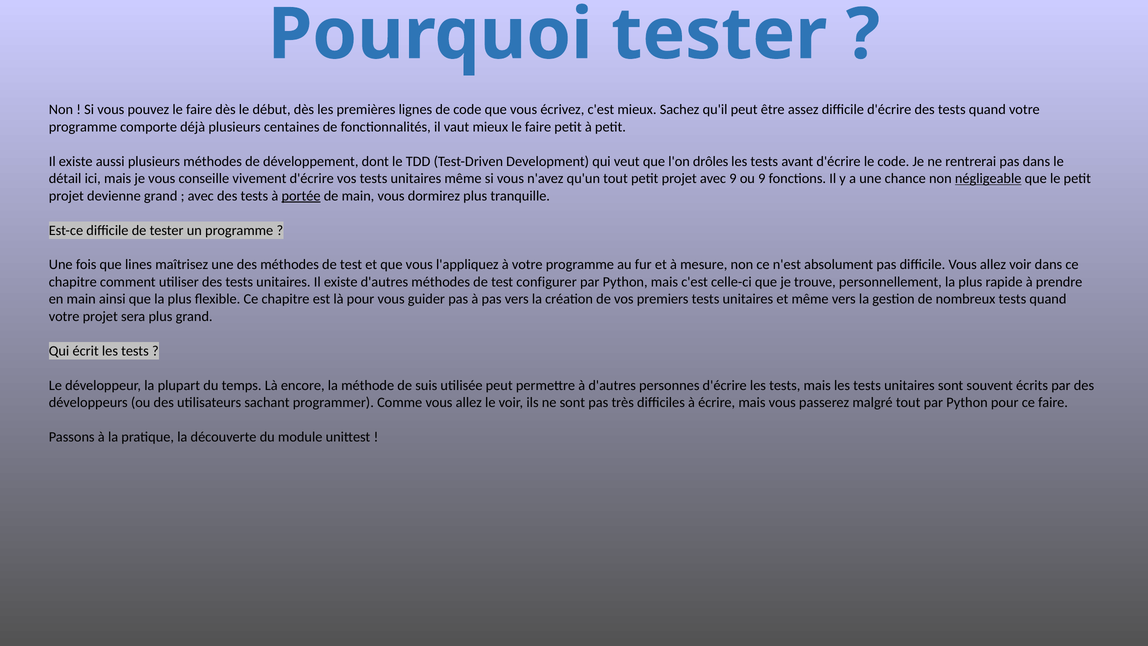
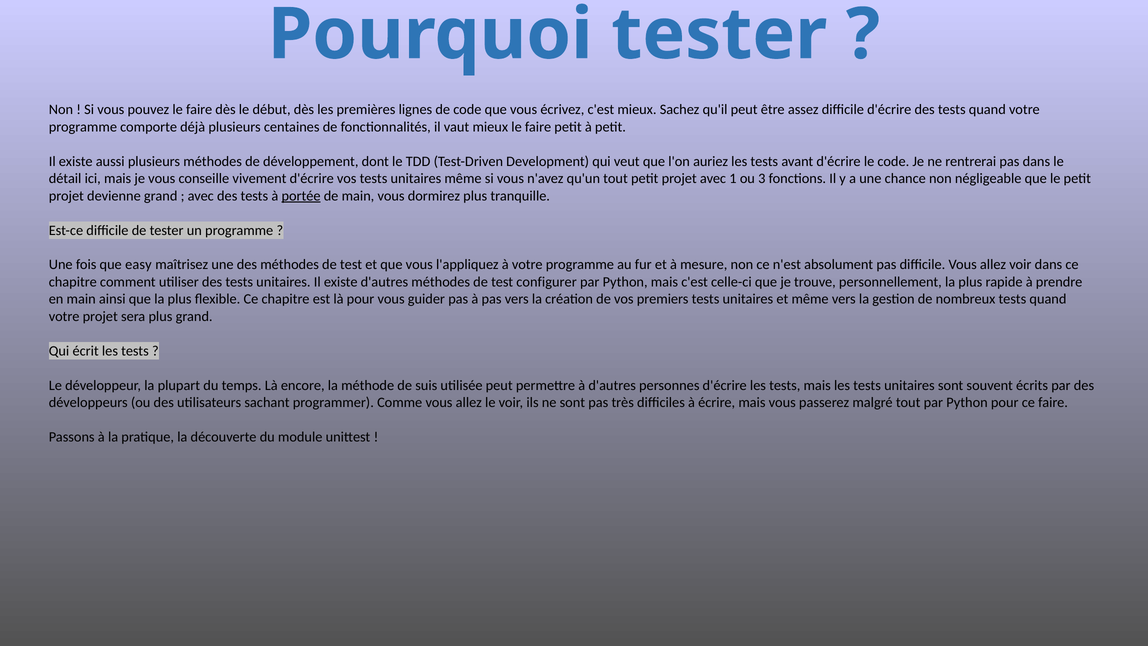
drôles: drôles -> auriez (711, 161)
avec 9: 9 -> 1 (733, 179)
ou 9: 9 -> 3 (762, 179)
négligeable underline: present -> none (988, 179)
lines: lines -> easy (138, 265)
